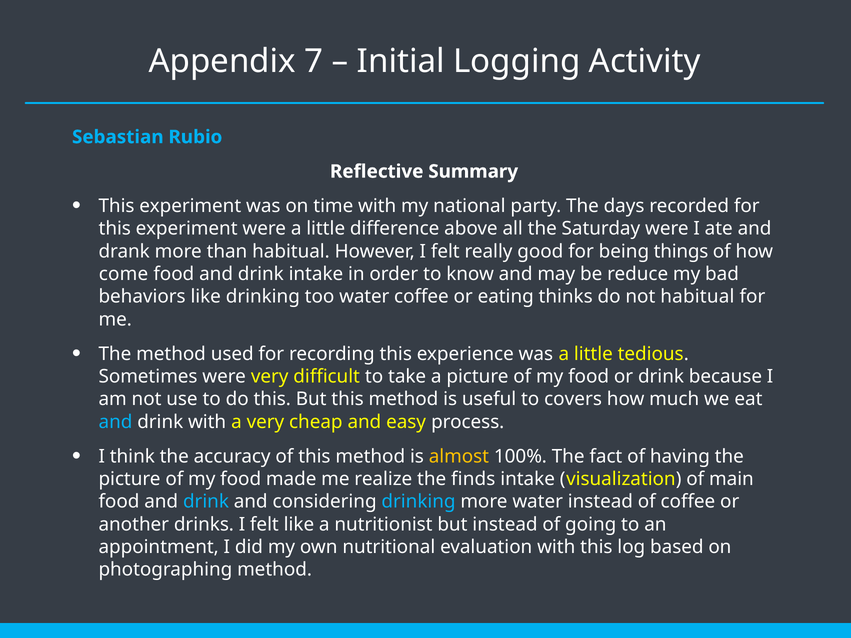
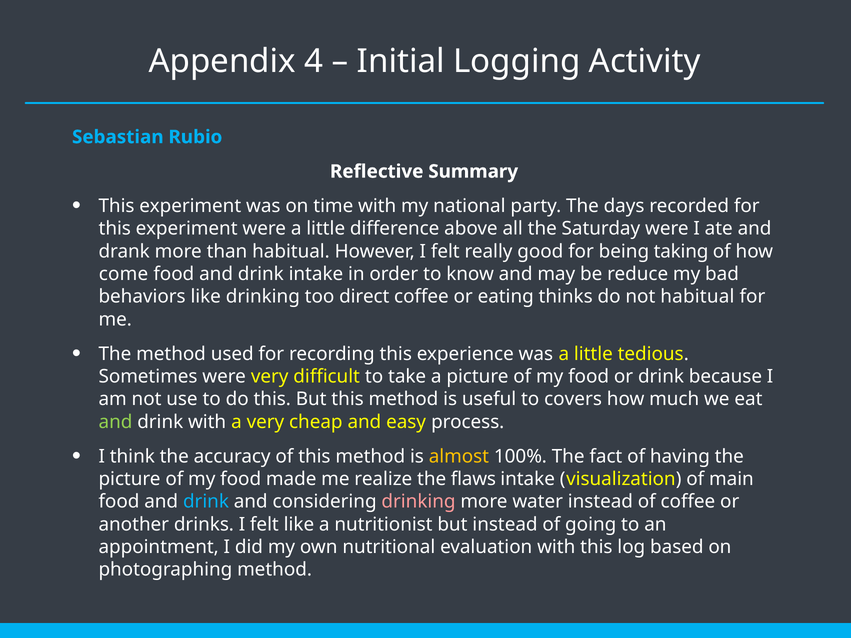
7: 7 -> 4 (314, 61)
things: things -> taking (681, 251)
too water: water -> direct (364, 297)
and colour: light blue -> light green (115, 422)
finds: finds -> flaws (473, 479)
drinking colour: light blue -> pink (419, 502)
